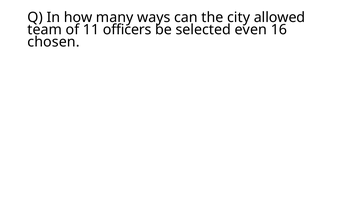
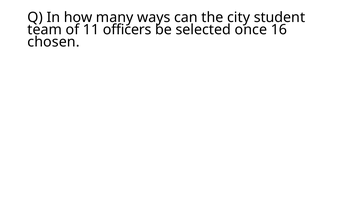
allowed: allowed -> student (279, 17)
even: even -> once (251, 30)
